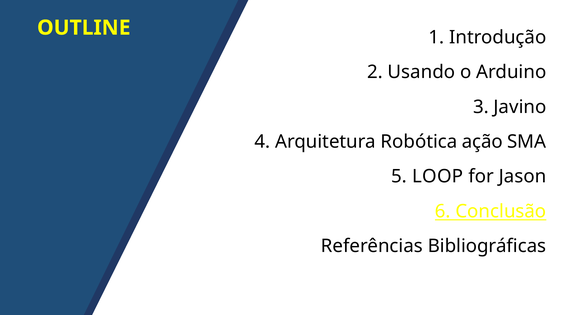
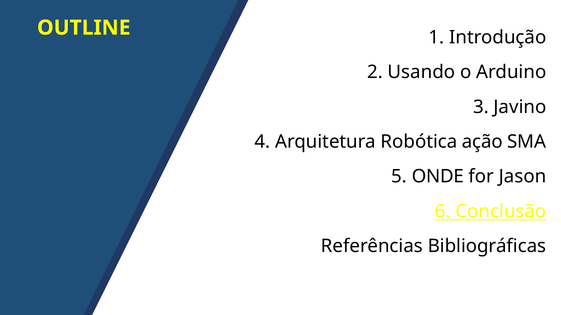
LOOP: LOOP -> ONDE (438, 177)
